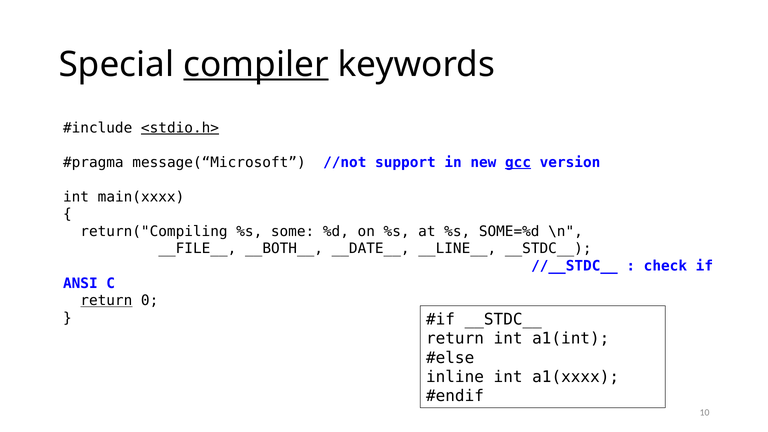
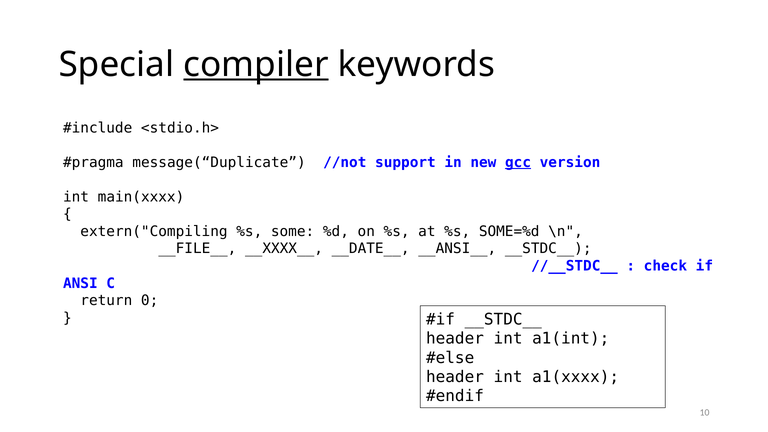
<stdio.h> underline: present -> none (180, 128)
message(“Microsoft: message(“Microsoft -> message(“Duplicate (219, 162)
return("Compiling: return("Compiling -> extern("Compiling (154, 231)
__BOTH__: __BOTH__ -> __XXXX__ (284, 249)
__LINE__: __LINE__ -> __ANSI__ (457, 249)
return underline: present -> none (106, 301)
return: return -> header (455, 339)
inline: inline -> header (455, 377)
